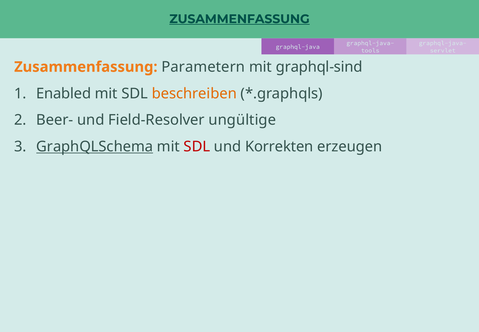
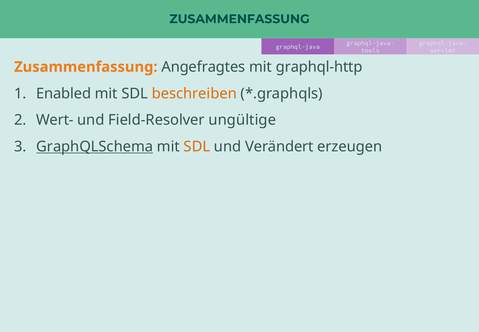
ZUSAMMENFASSUNG underline: present -> none (239, 19)
Parametern: Parametern -> Angefragtes (203, 67)
graphql-sind: graphql-sind -> graphql-http (319, 67)
Beer-: Beer- -> Wert- (55, 120)
SDL colour: red -> orange (197, 146)
Korrekten: Korrekten -> Verändert (279, 146)
